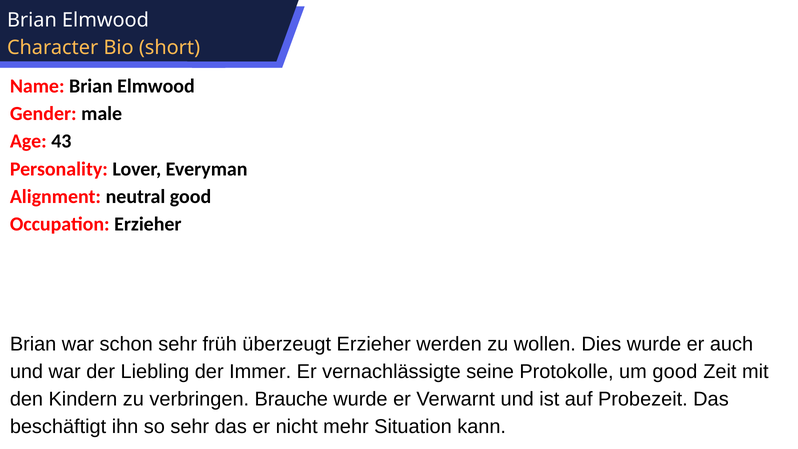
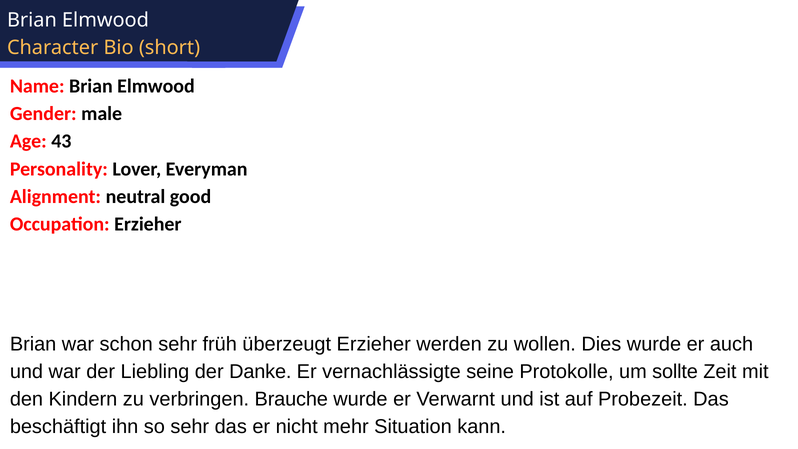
Immer: Immer -> Danke (260, 372)
um good: good -> sollte (675, 372)
